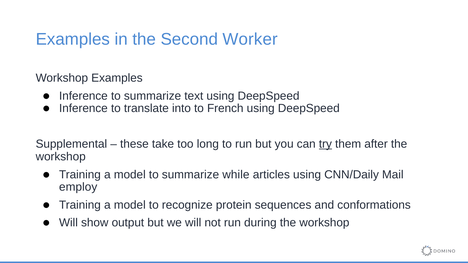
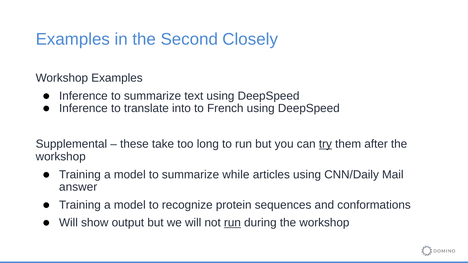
Worker: Worker -> Closely (250, 39)
employ: employ -> answer (78, 187)
run underline: none -> present (232, 223)
